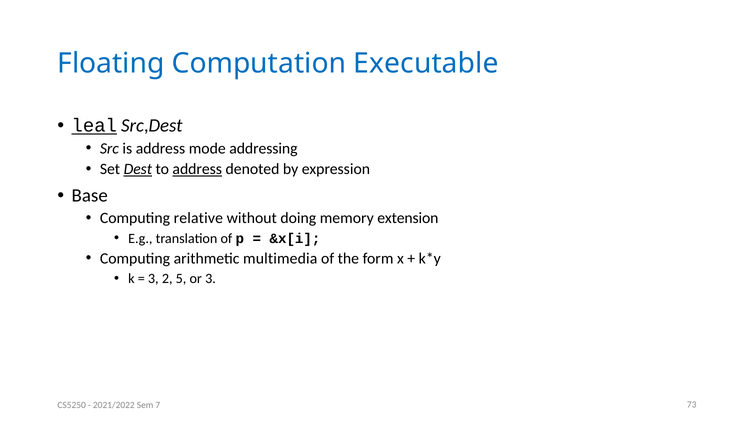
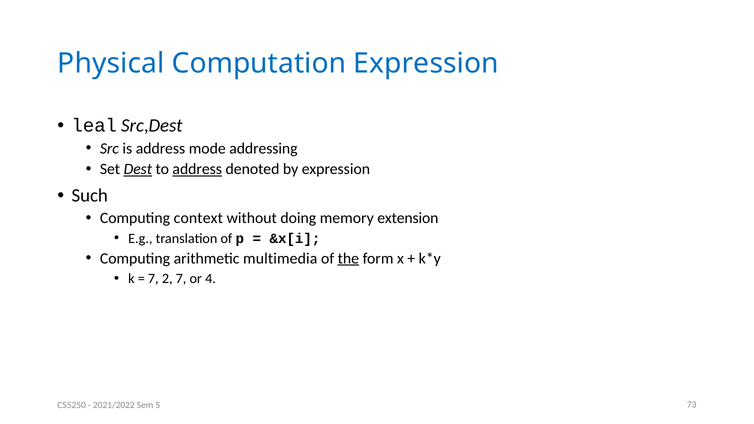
Floating: Floating -> Physical (111, 63)
Computation Executable: Executable -> Expression (426, 63)
leal underline: present -> none (94, 126)
Base: Base -> Such (90, 196)
relative: relative -> context (198, 218)
the underline: none -> present (348, 258)
3: 3 -> 7 (153, 278)
2 5: 5 -> 7 (181, 278)
or 3: 3 -> 4 (211, 278)
7: 7 -> 5 (158, 405)
